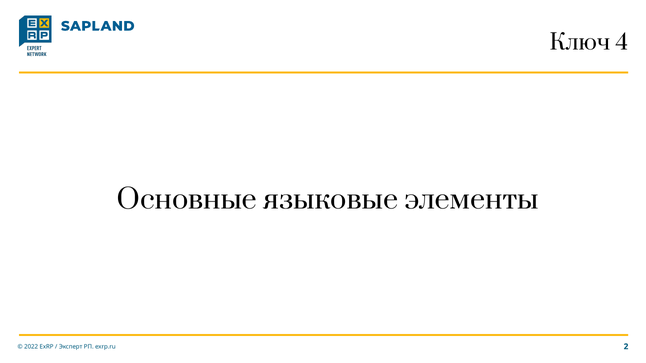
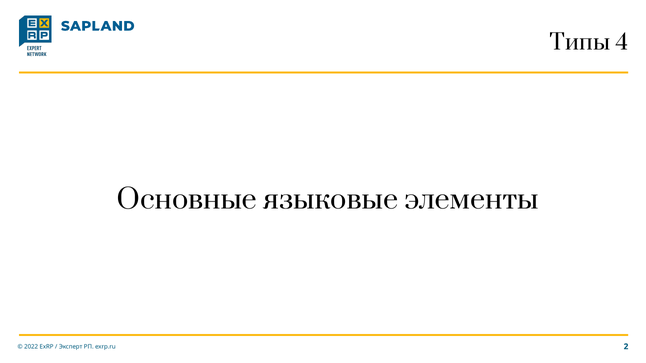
Ключ: Ключ -> Типы (580, 43)
